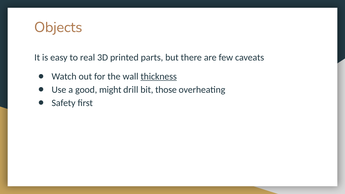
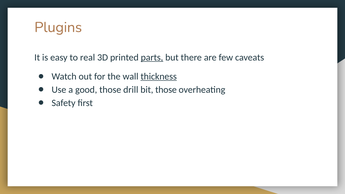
Objects: Objects -> Plugins (58, 27)
parts underline: none -> present (152, 57)
good might: might -> those (110, 90)
